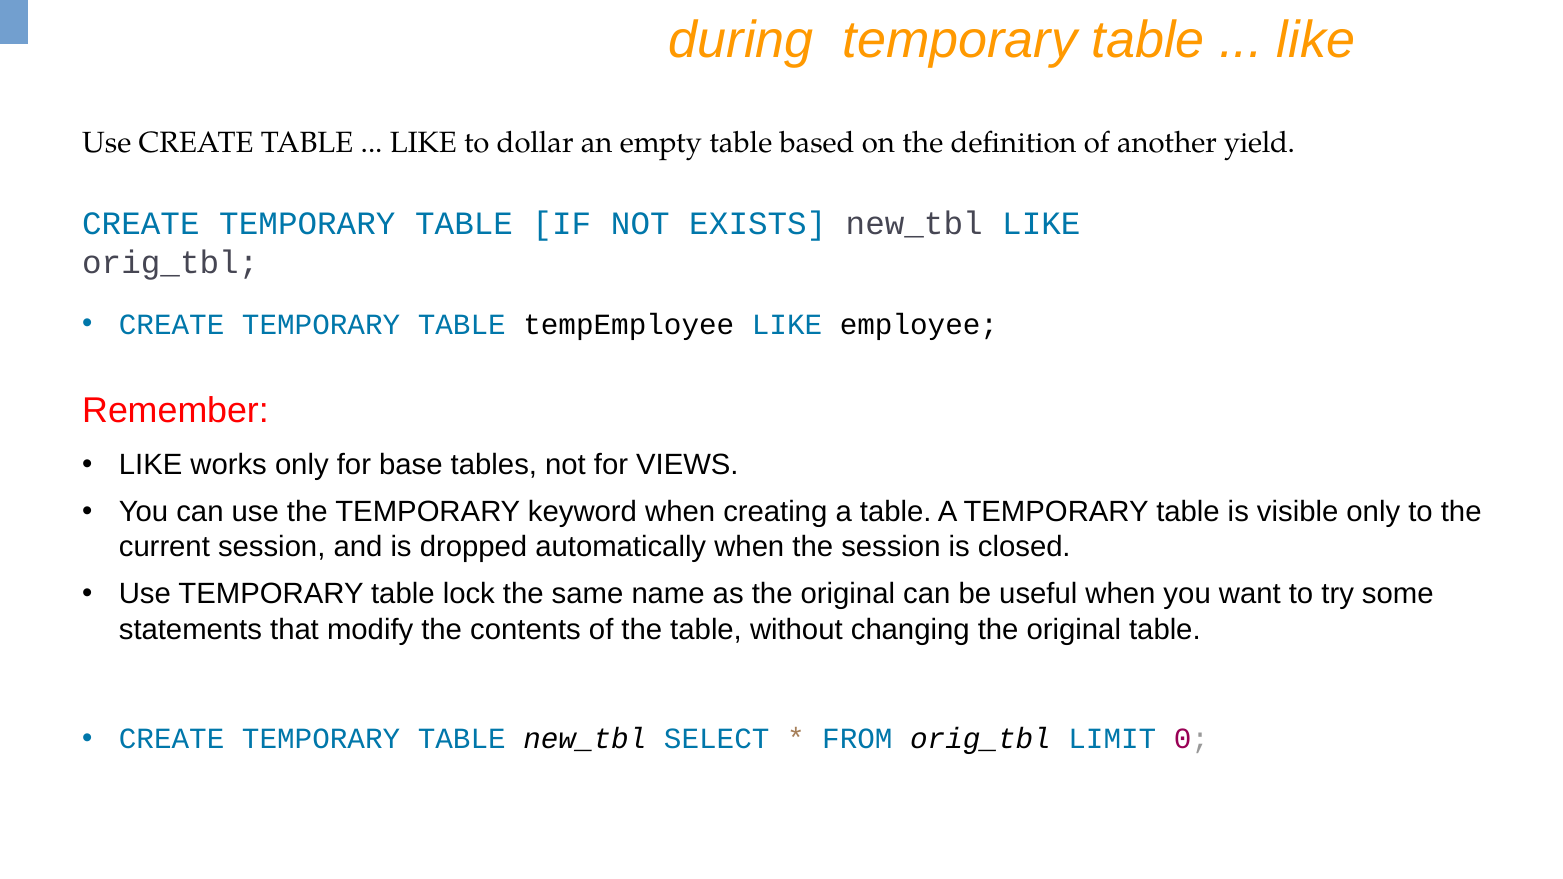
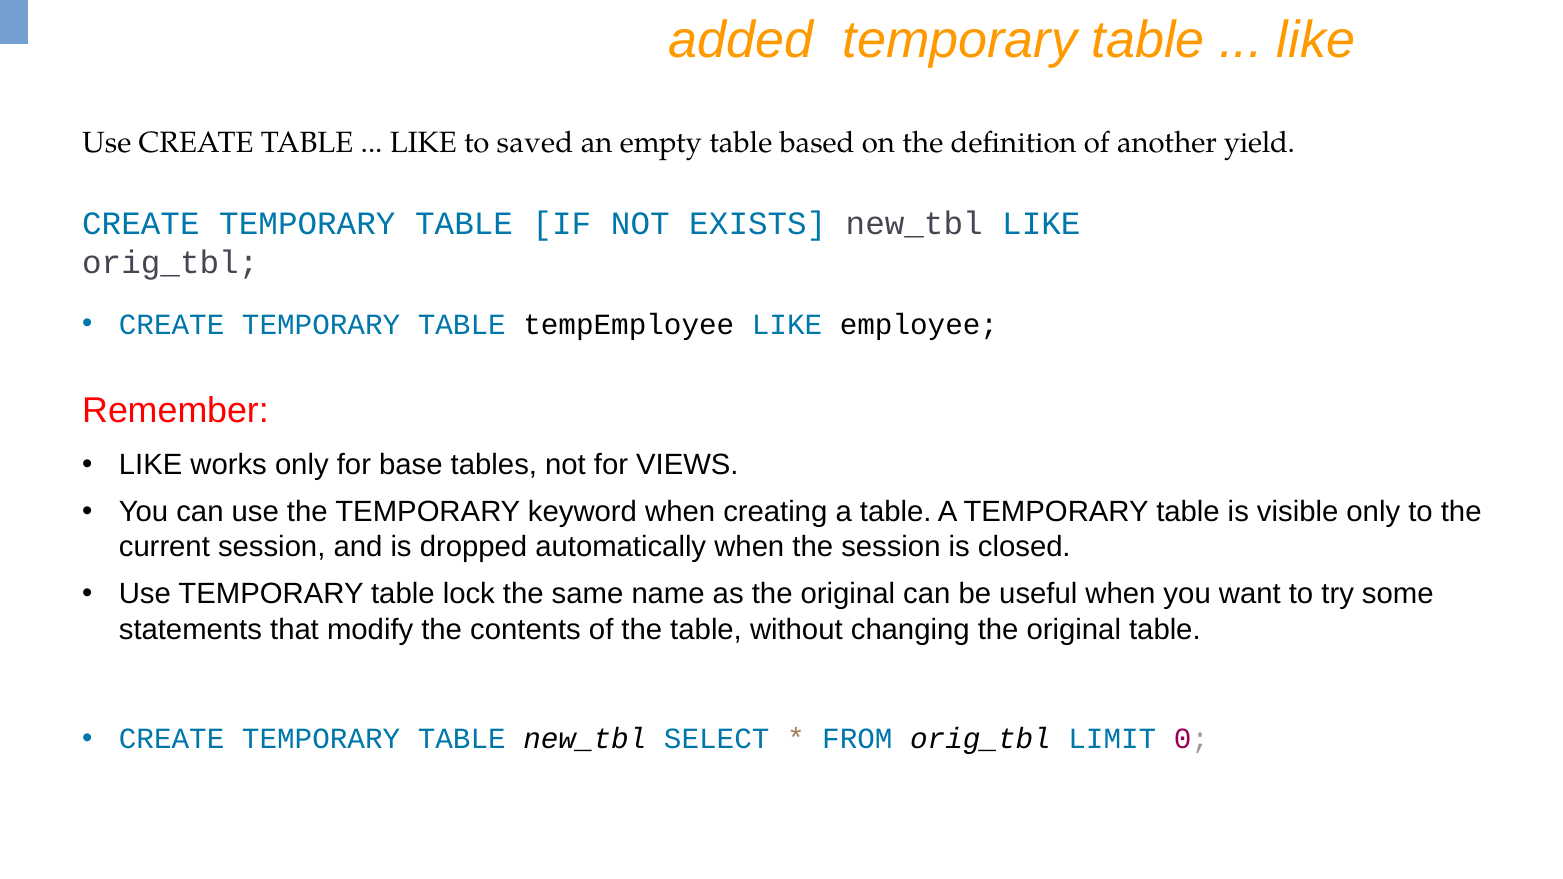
during: during -> added (741, 41)
dollar: dollar -> saved (535, 143)
